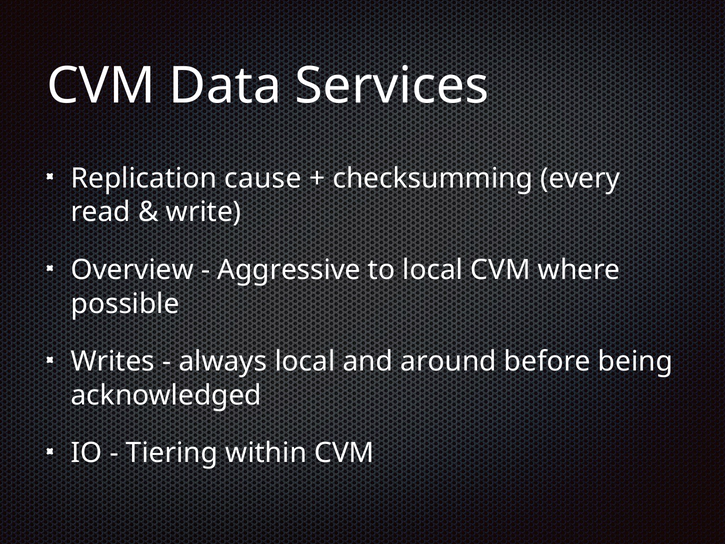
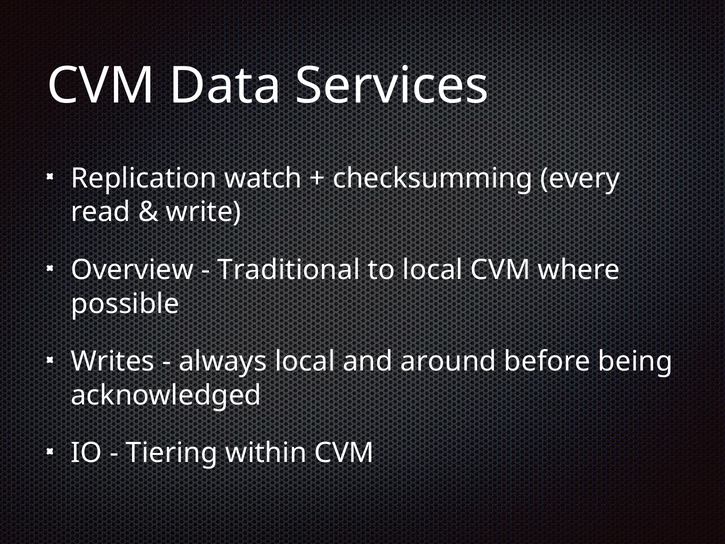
cause: cause -> watch (263, 178)
Aggressive: Aggressive -> Traditional (289, 270)
